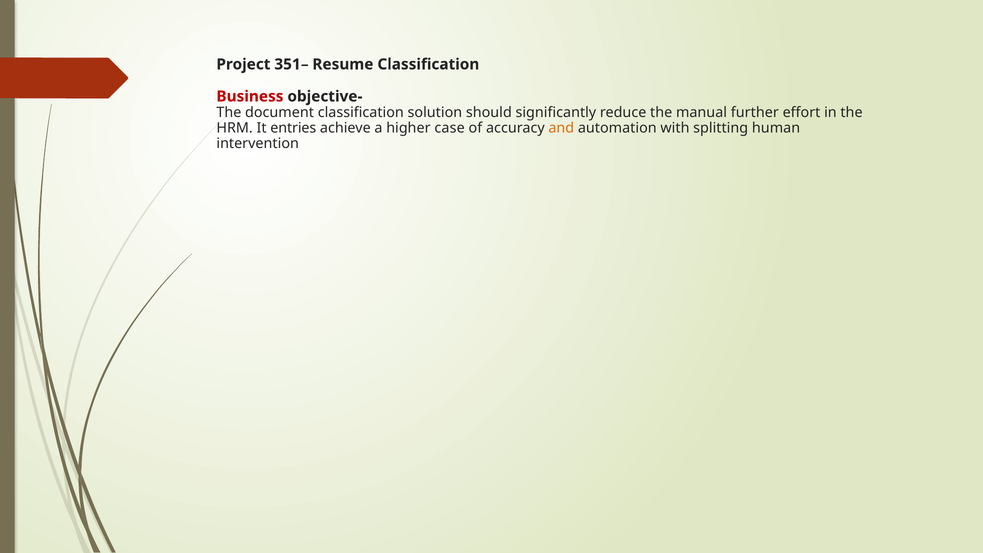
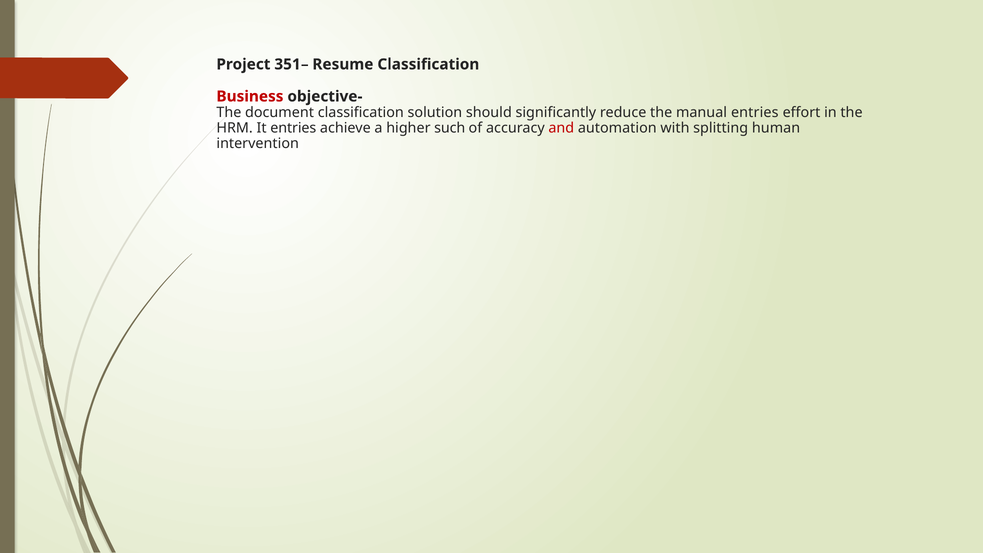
manual further: further -> entries (755, 112)
case: case -> such (450, 128)
and colour: orange -> red (561, 128)
